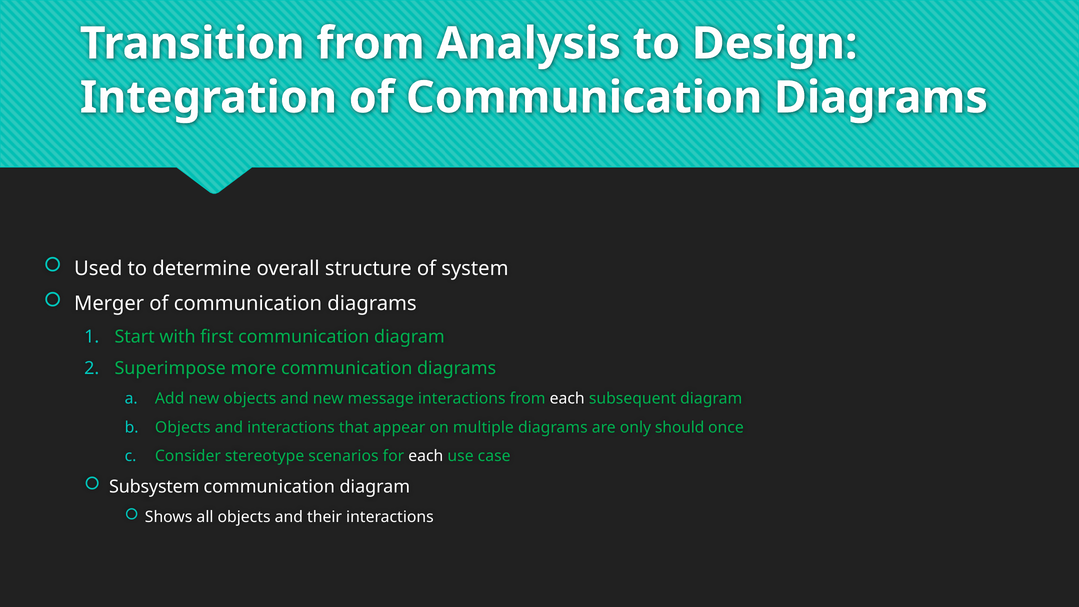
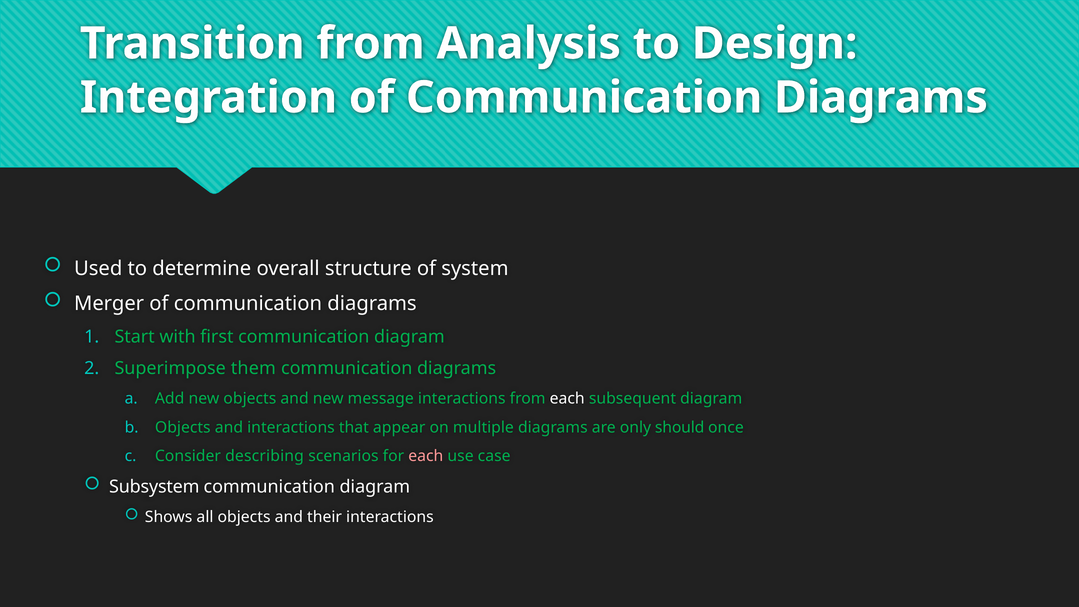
more: more -> them (253, 369)
stereotype: stereotype -> describing (265, 456)
each colour: white -> pink (426, 456)
